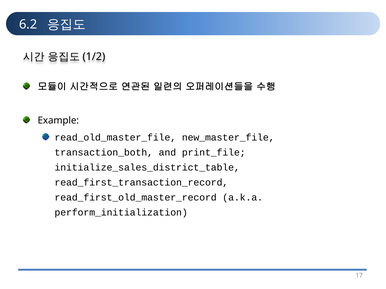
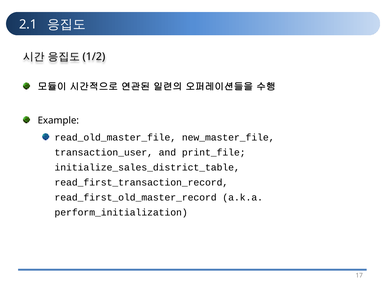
6.2: 6.2 -> 2.1 (28, 24)
transaction_both: transaction_both -> transaction_user (104, 153)
